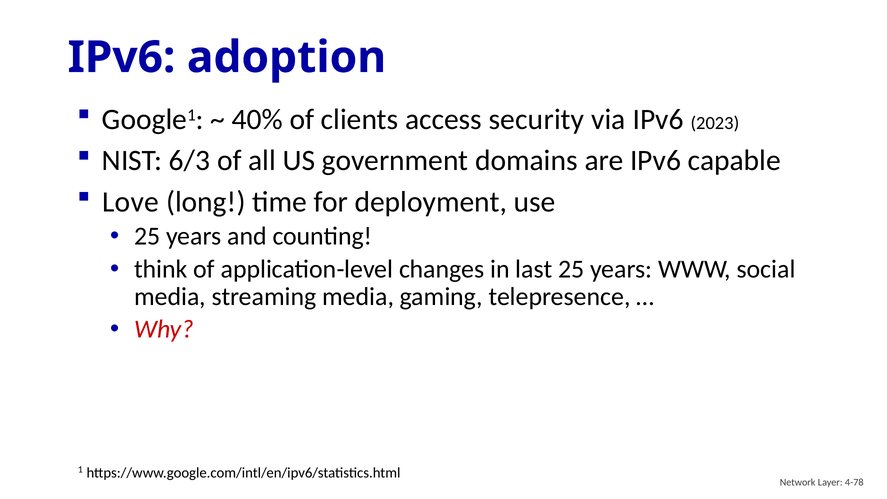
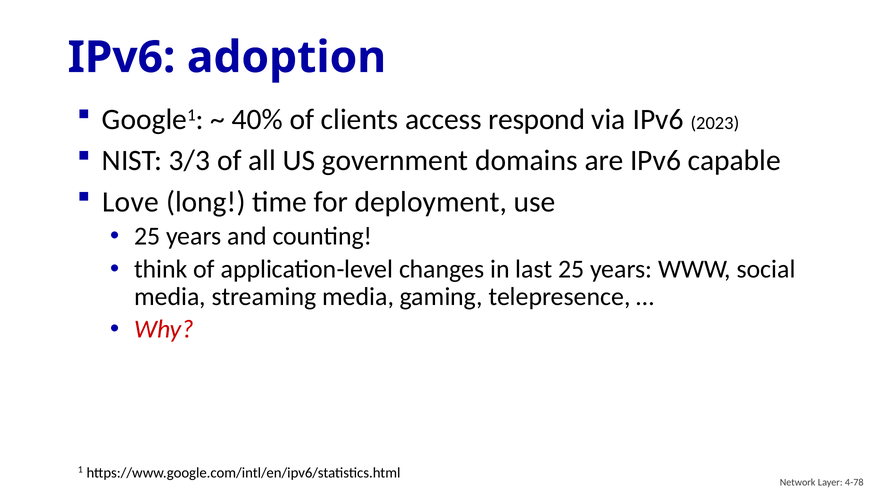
security: security -> respond (537, 119)
6/3: 6/3 -> 3/3 (190, 161)
